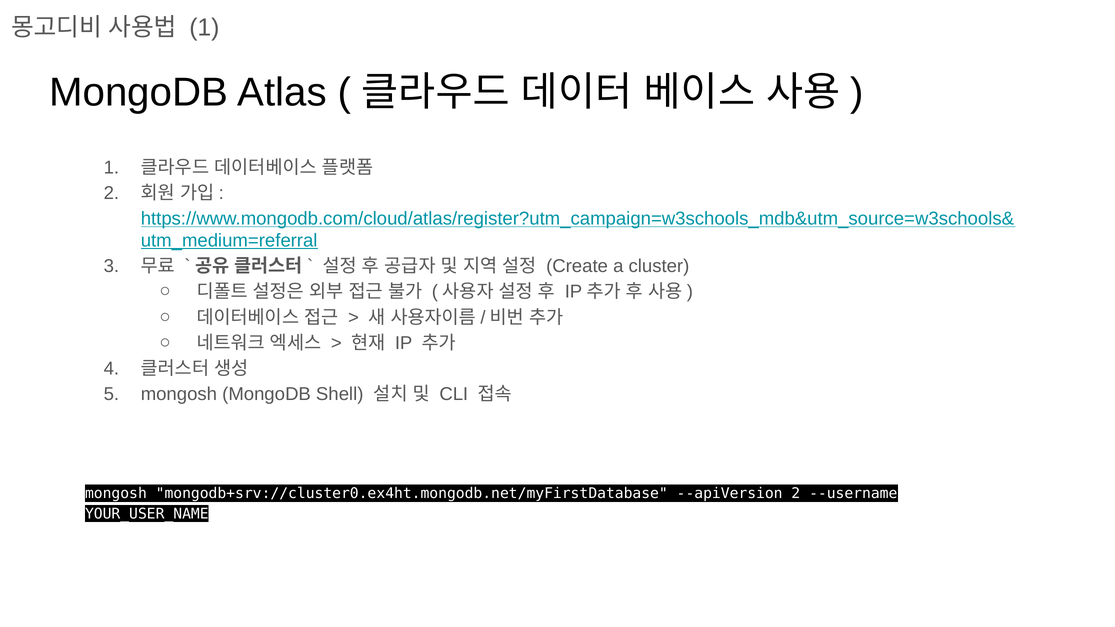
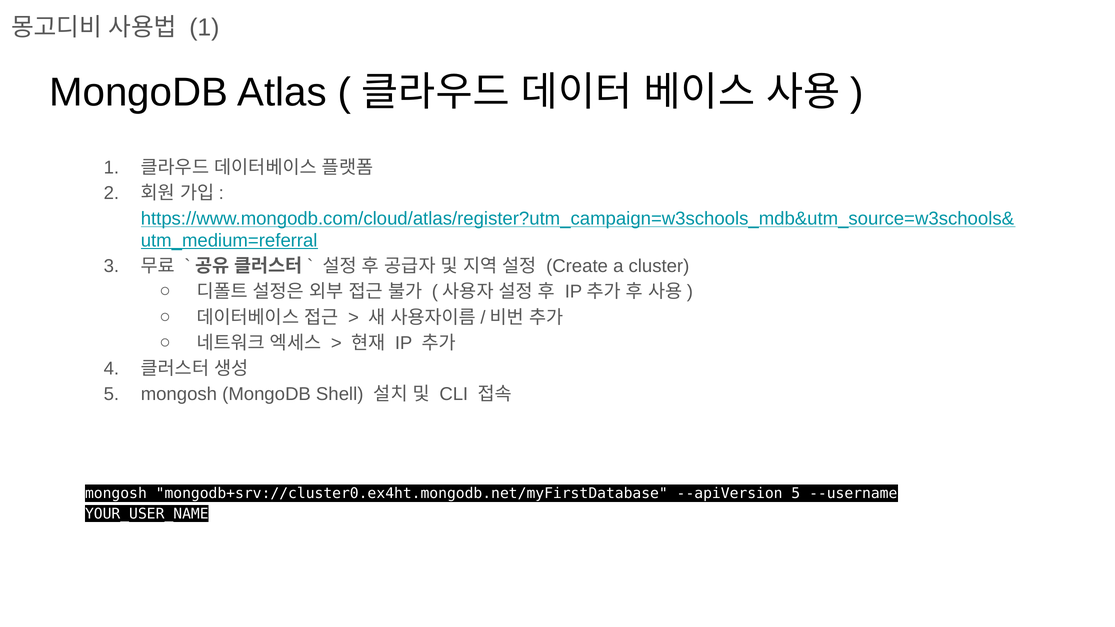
--apiVersion 2: 2 -> 5 (796, 494)
